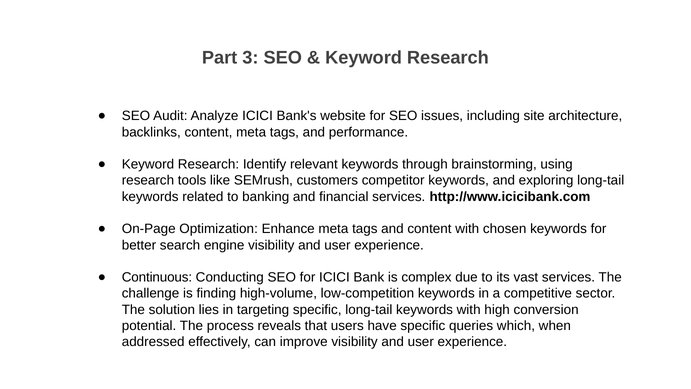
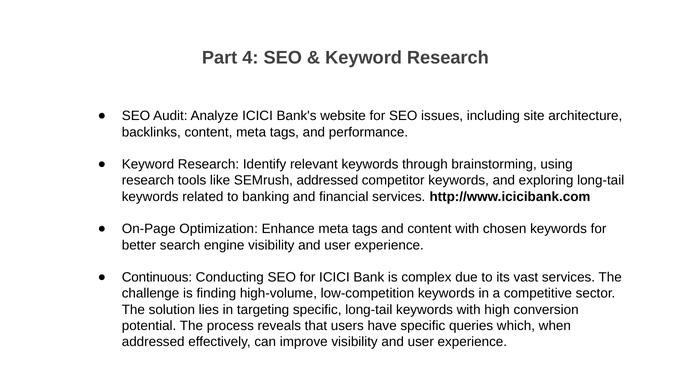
3: 3 -> 4 (250, 57)
SEMrush customers: customers -> addressed (327, 180)
